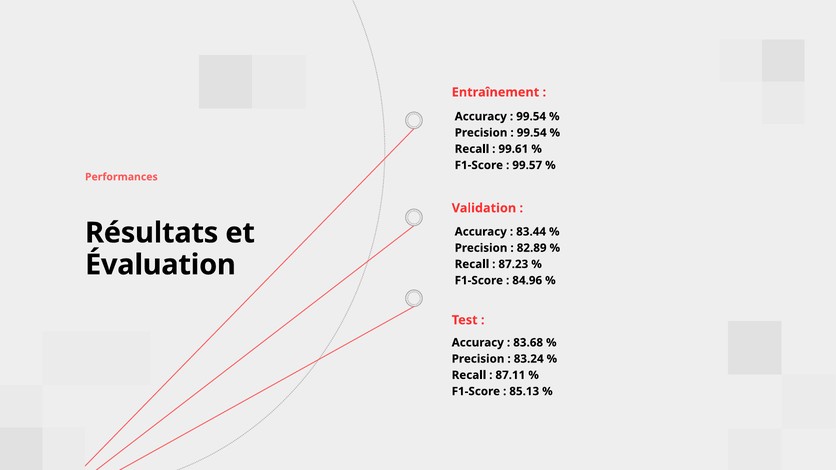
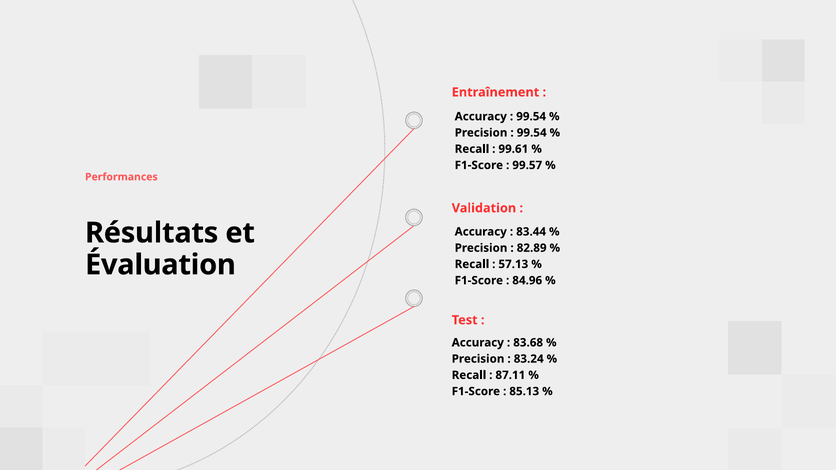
87.23: 87.23 -> 57.13 (513, 264)
